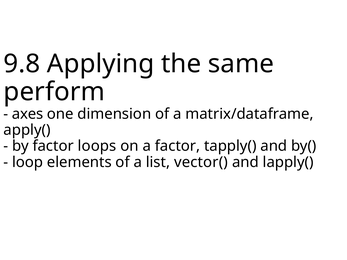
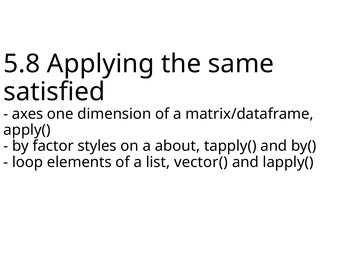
9.8: 9.8 -> 5.8 (22, 64)
perform: perform -> satisfied (54, 92)
loops: loops -> styles (97, 146)
a factor: factor -> about (177, 146)
